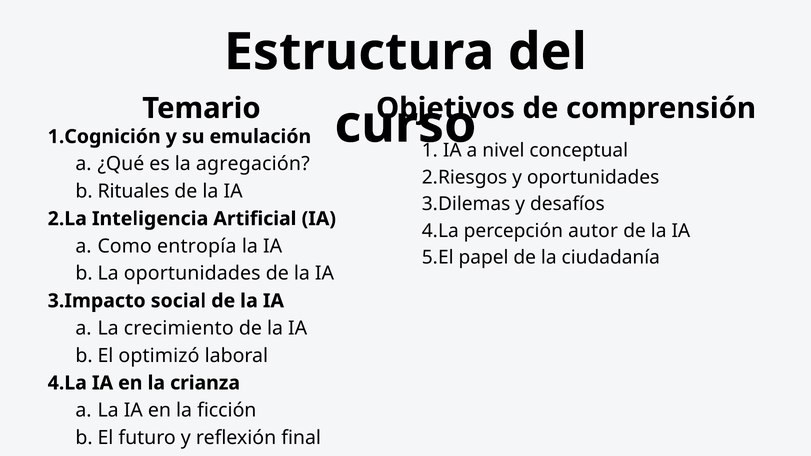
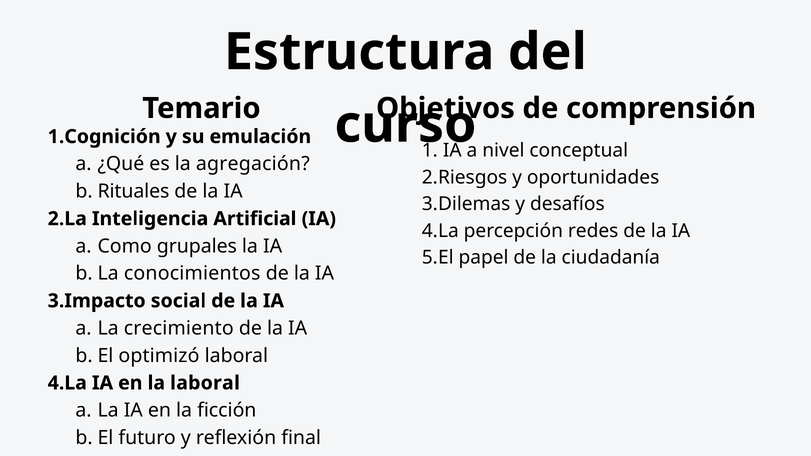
autor: autor -> redes (593, 231)
entropía: entropía -> grupales (197, 246)
La oportunidades: oportunidades -> conocimientos (192, 274)
la crianza: crianza -> laboral (205, 383)
